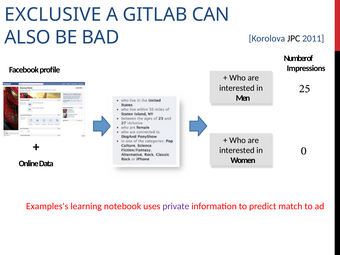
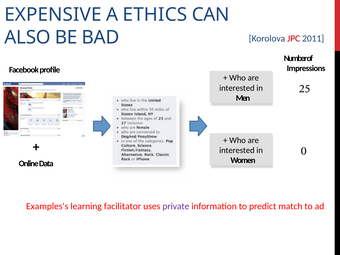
EXCLUSIVE: EXCLUSIVE -> EXPENSIVE (53, 15)
GITLAB: GITLAB -> ETHICS (155, 15)
JPC colour: black -> red (294, 38)
notebook: notebook -> facilitator (123, 206)
